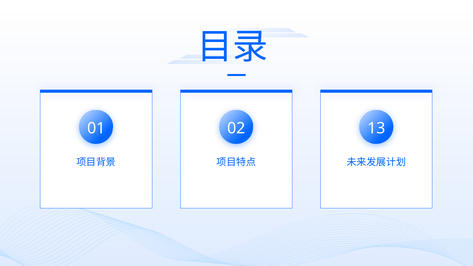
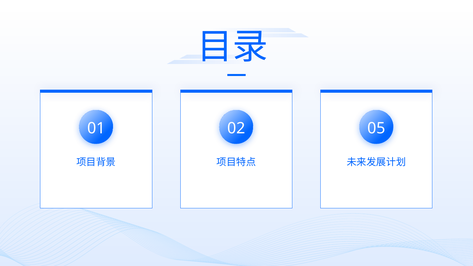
13: 13 -> 05 (376, 128)
